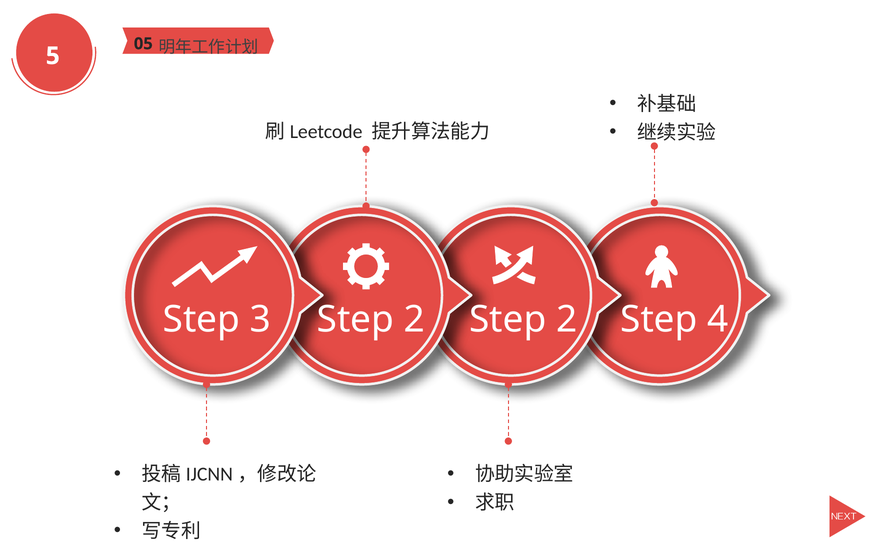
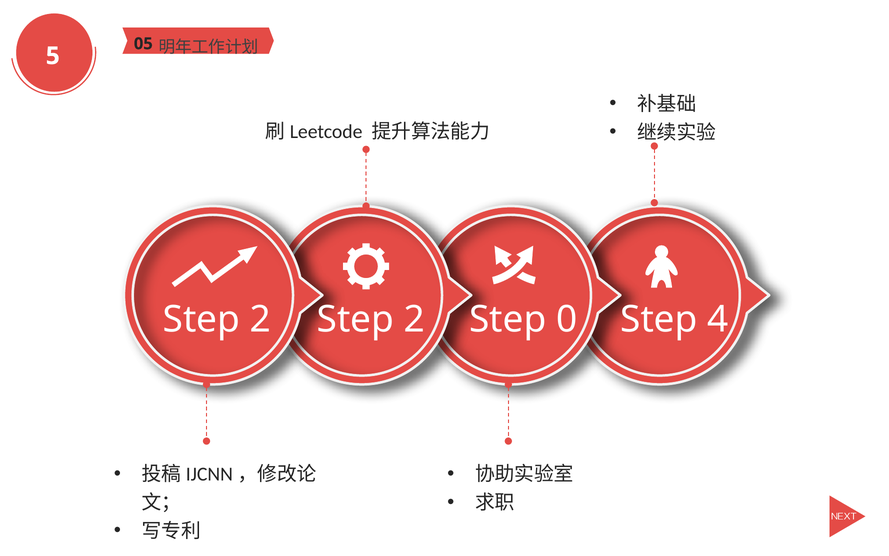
3: 3 -> 2 (260, 319)
2 Step 2: 2 -> 0 (567, 319)
